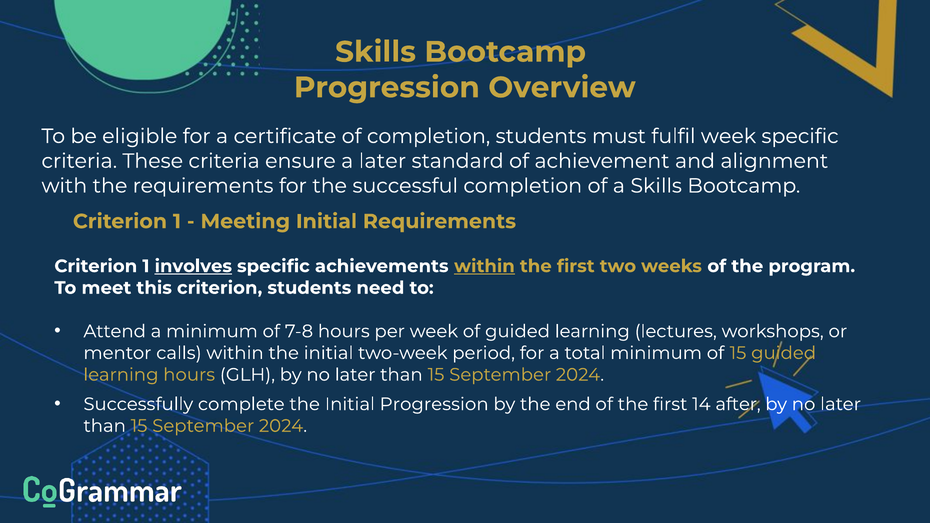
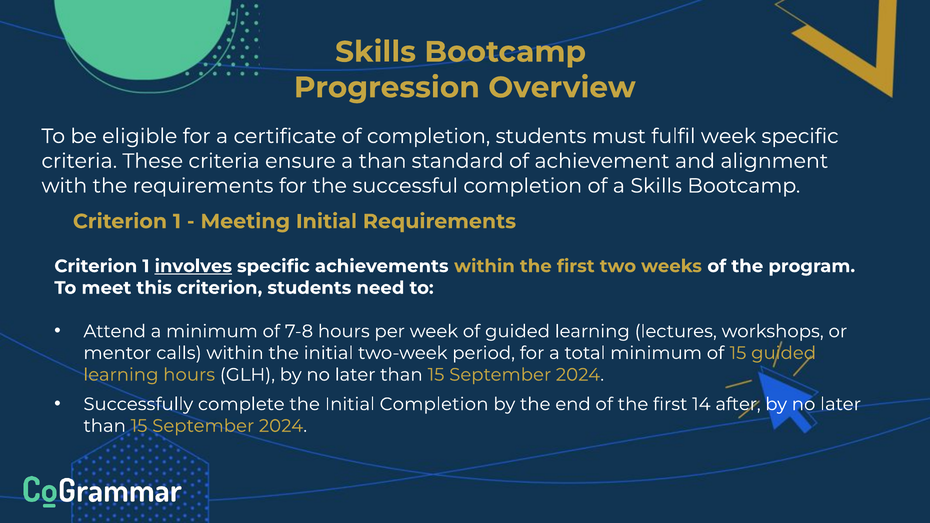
a later: later -> than (383, 161)
within underline: present -> none (484, 266)
Initial Progression: Progression -> Completion (434, 404)
